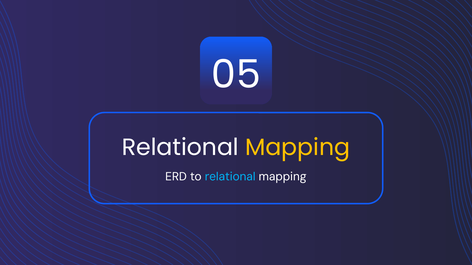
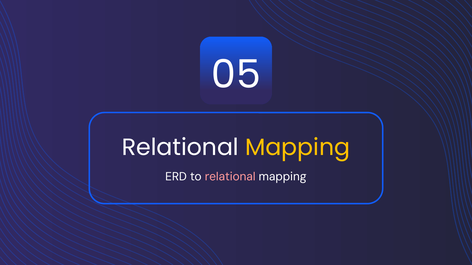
relational colour: light blue -> pink (230, 177)
